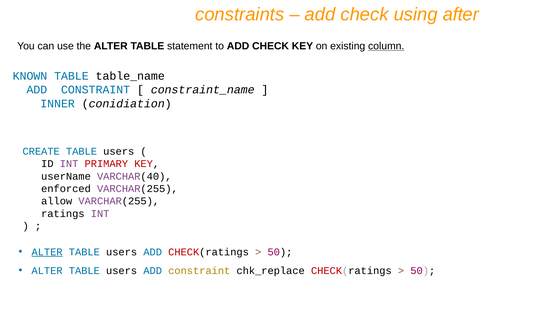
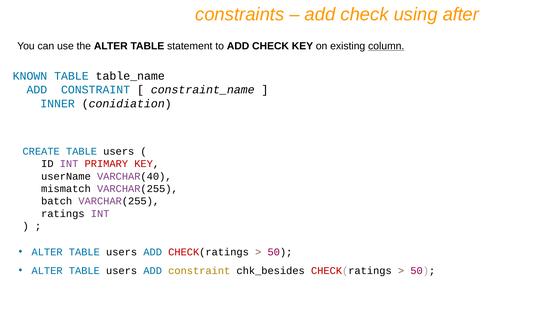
enforced: enforced -> mismatch (66, 188)
allow: allow -> batch (57, 201)
ALTER underline: present -> none (47, 252)
chk_replace: chk_replace -> chk_besides (271, 270)
